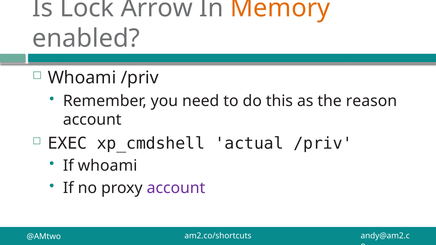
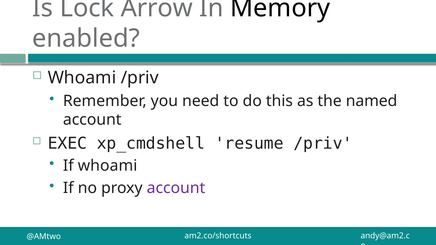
Memory colour: orange -> black (280, 8)
reason: reason -> named (372, 101)
actual: actual -> resume (249, 143)
